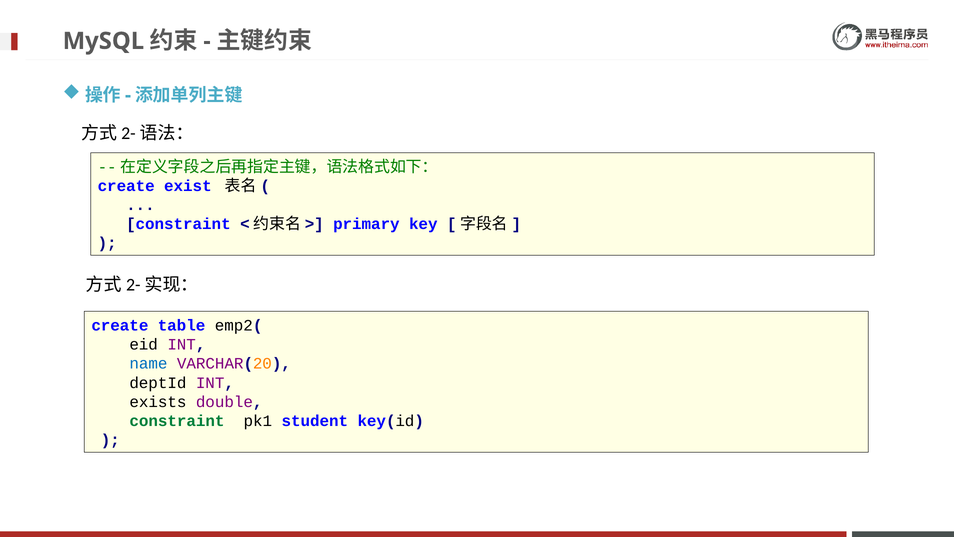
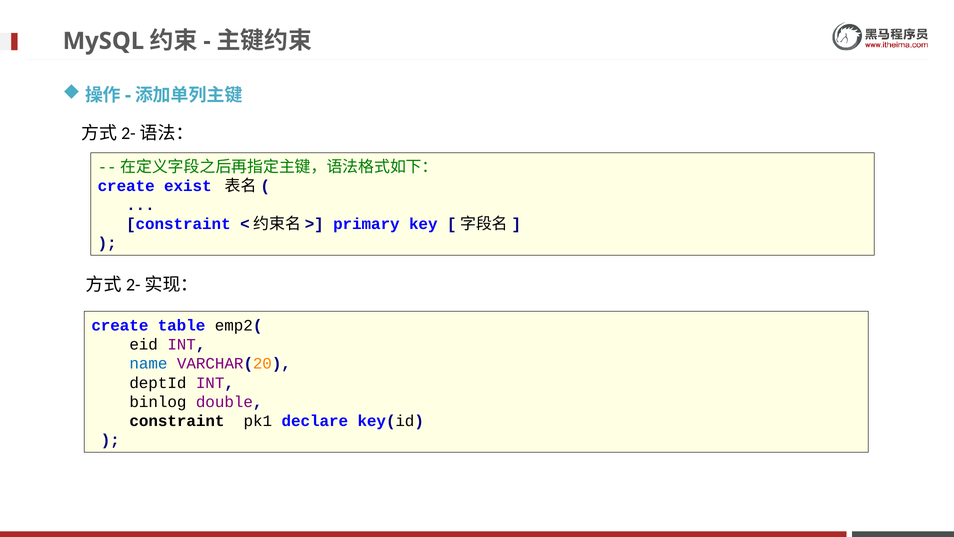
exists: exists -> binlog (158, 402)
constraint colour: green -> black (177, 421)
student: student -> declare (315, 421)
